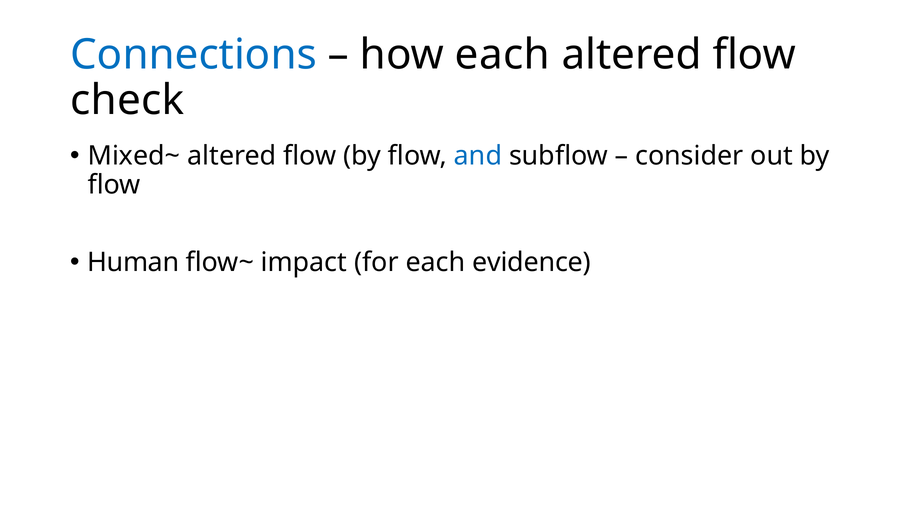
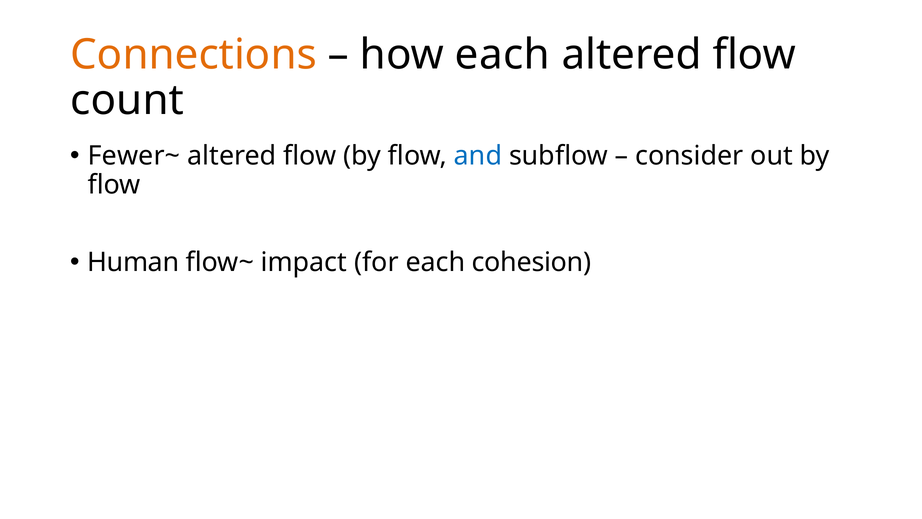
Connections colour: blue -> orange (194, 55)
check: check -> count (127, 100)
Mixed~: Mixed~ -> Fewer~ (134, 156)
evidence: evidence -> cohesion (532, 262)
